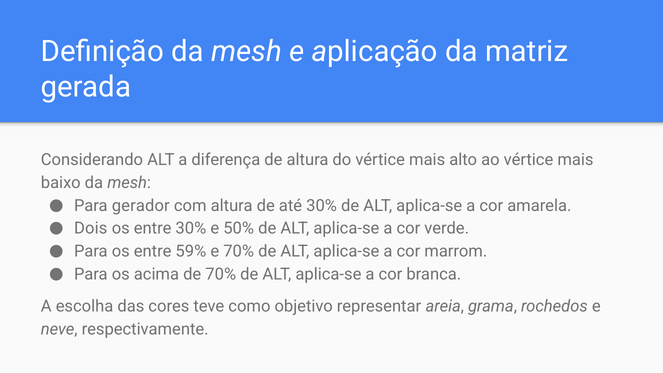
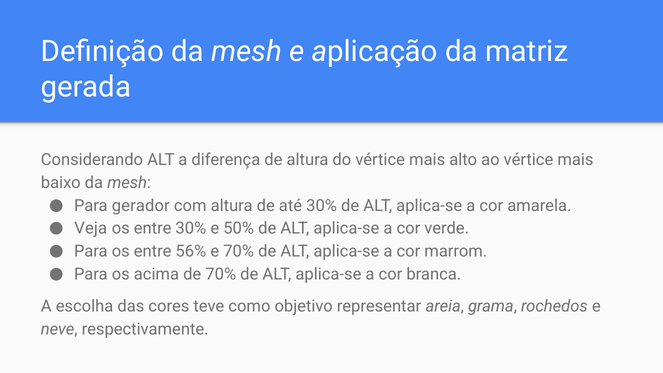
Dois: Dois -> Veja (91, 228)
59%: 59% -> 56% (191, 251)
